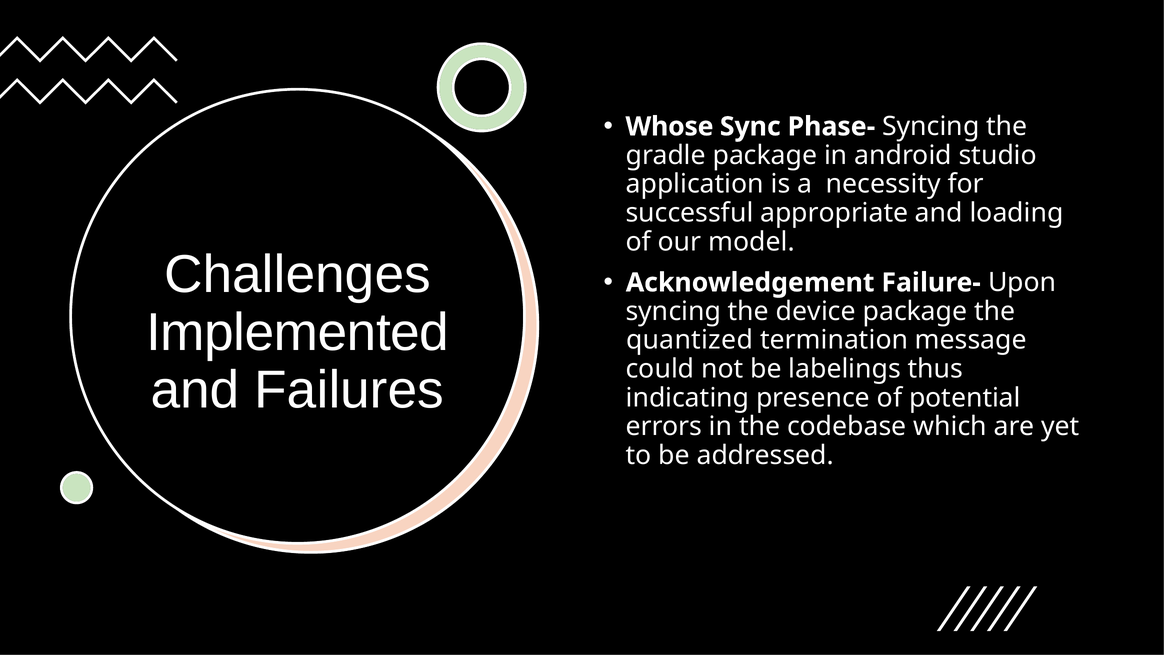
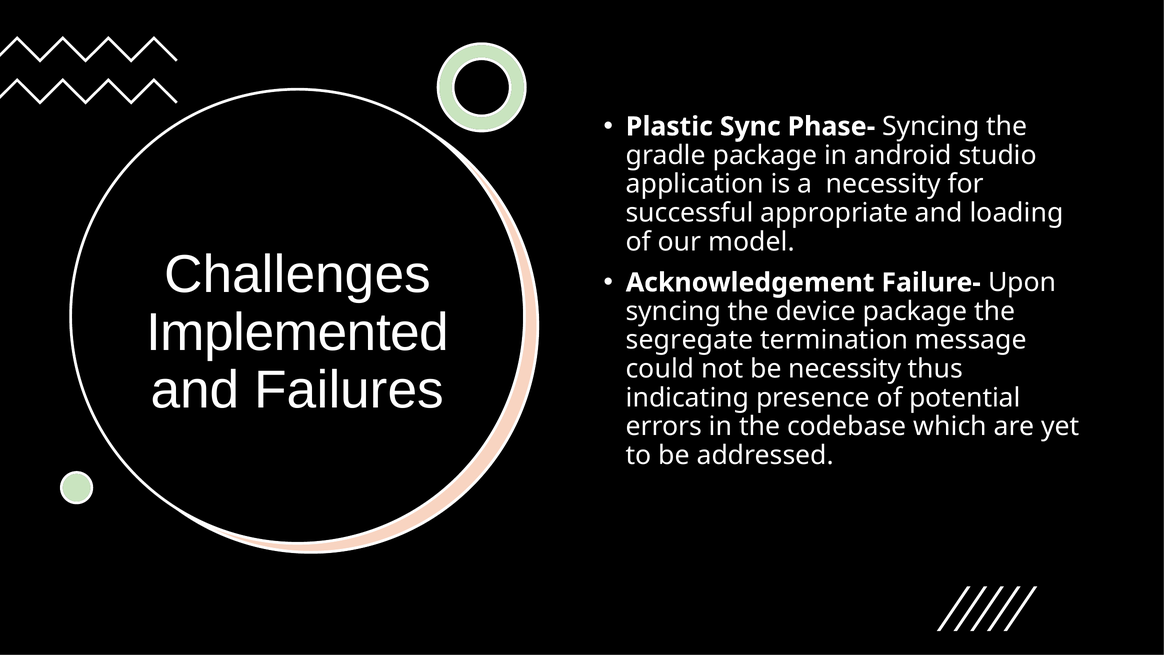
Whose: Whose -> Plastic (669, 127)
quantized: quantized -> segregate (690, 340)
be labelings: labelings -> necessity (845, 369)
